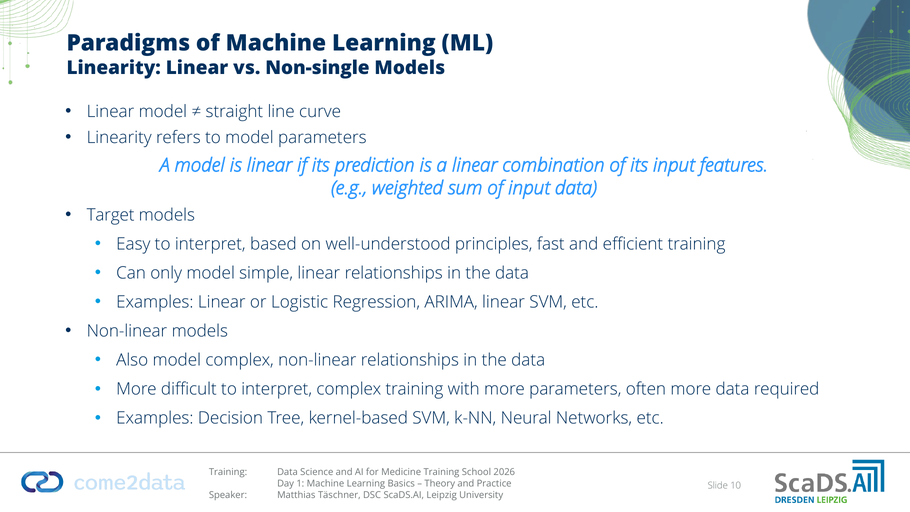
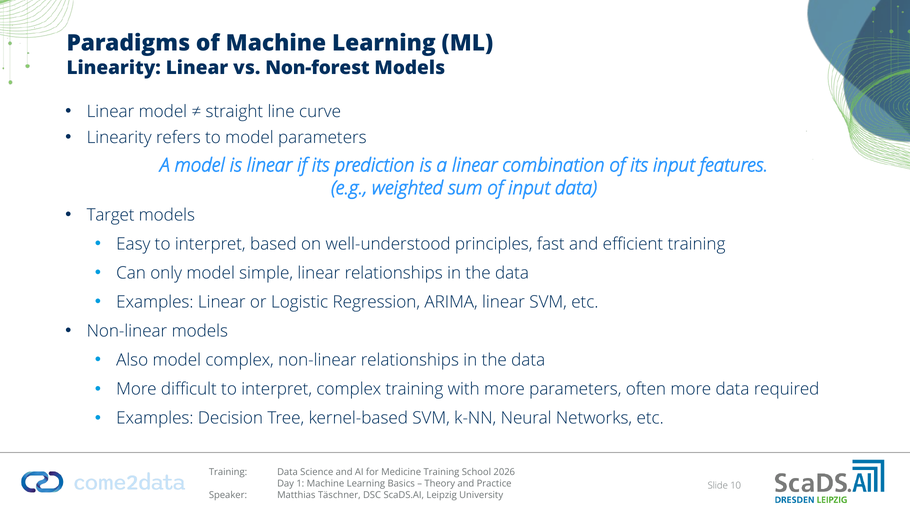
Non-single: Non-single -> Non-forest (317, 68)
